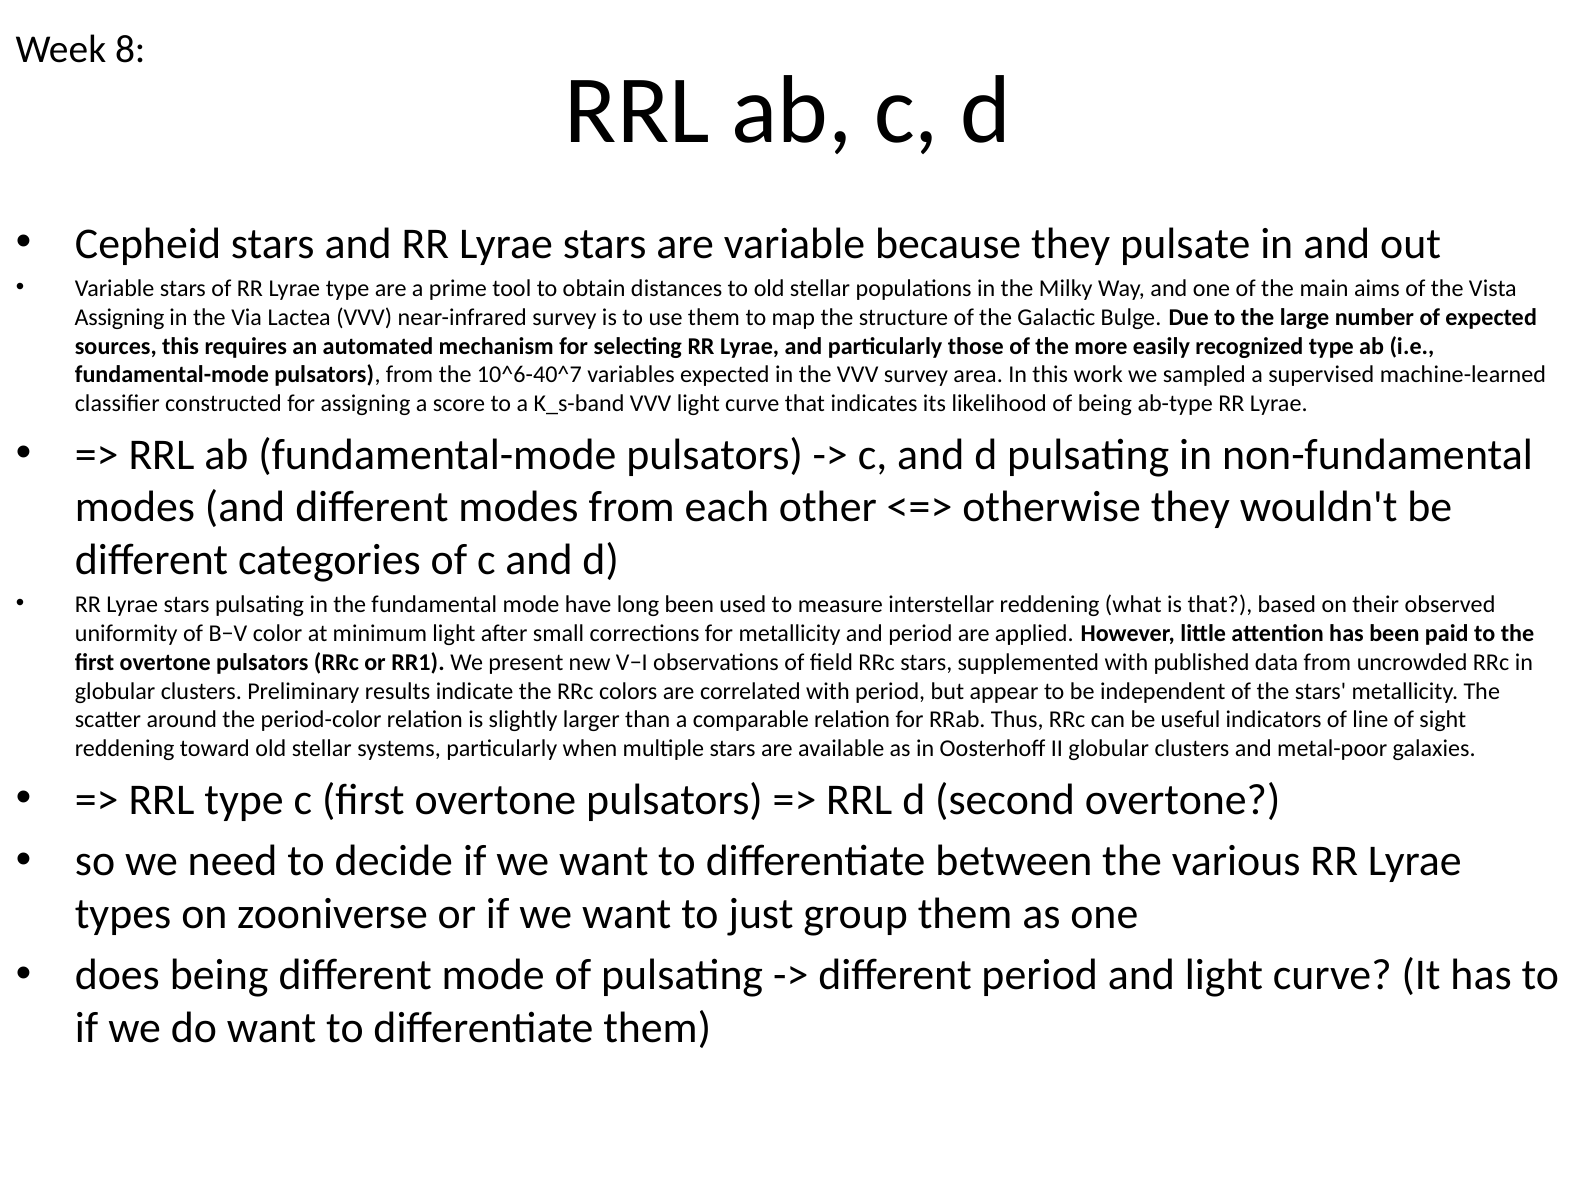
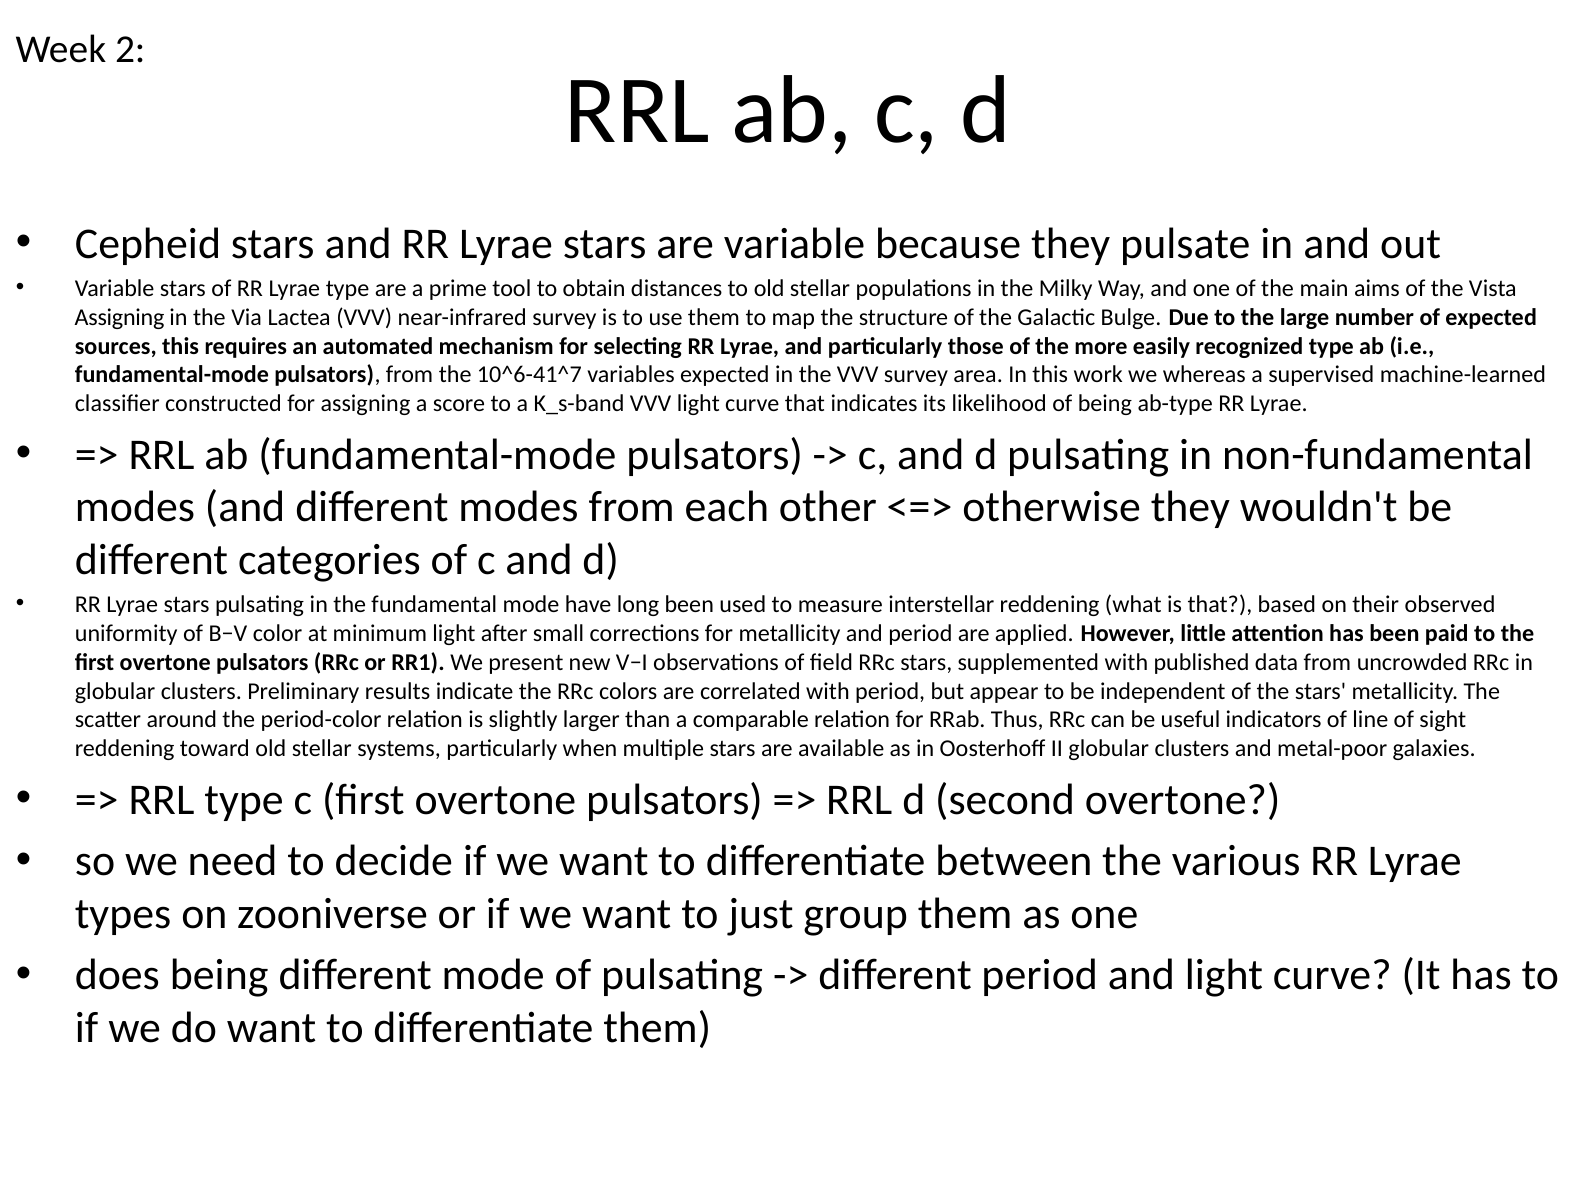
8: 8 -> 2 (130, 50)
10^6-40^7: 10^6-40^7 -> 10^6-41^7 (529, 375)
sampled: sampled -> whereas (1204, 375)
